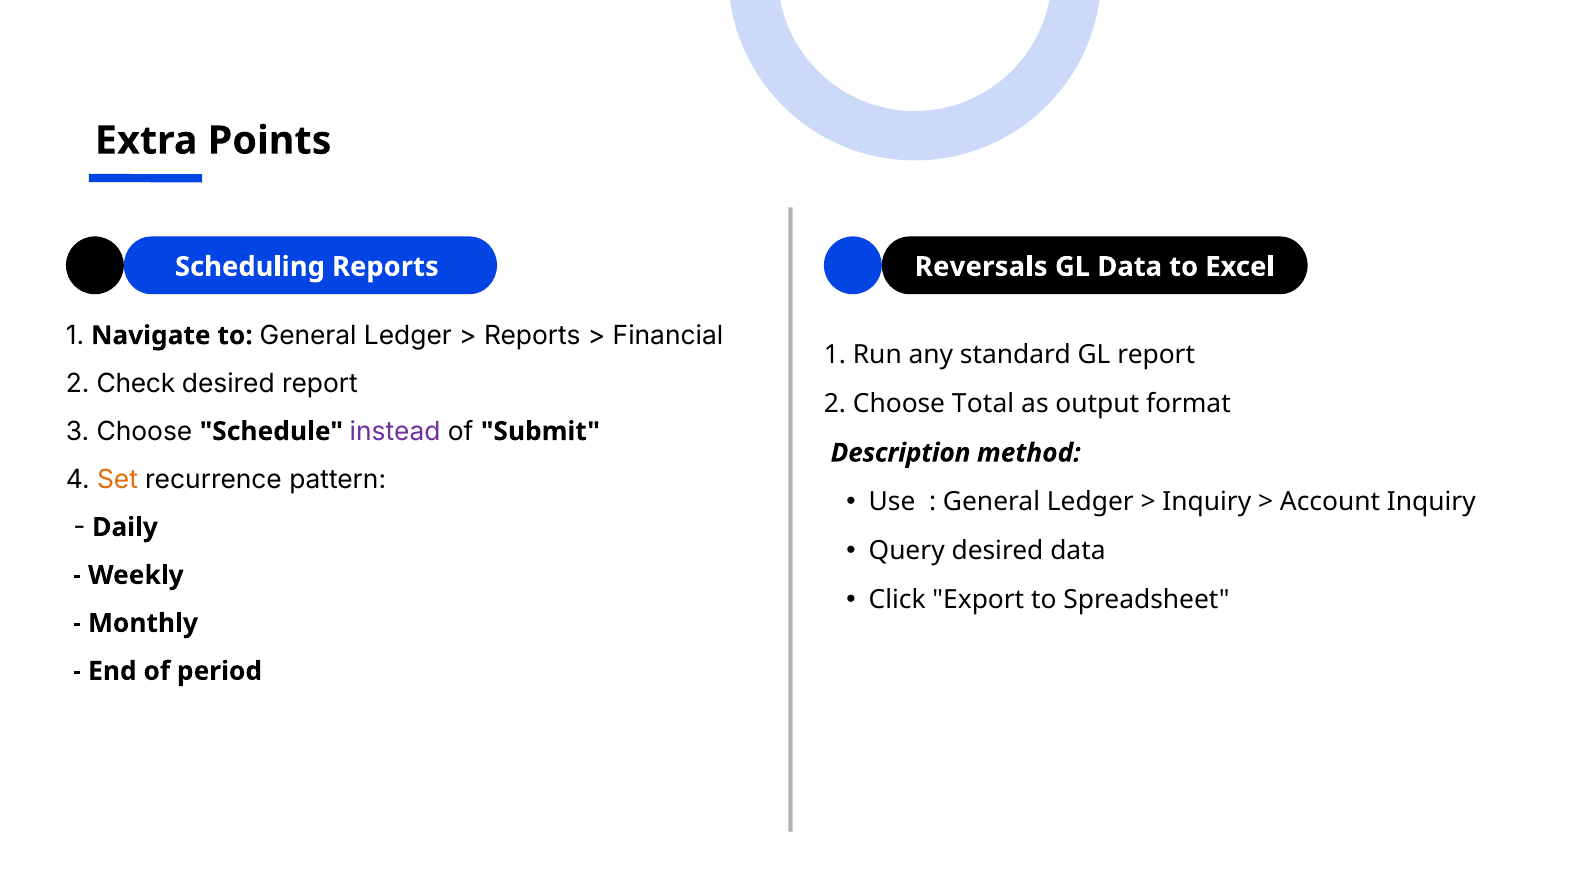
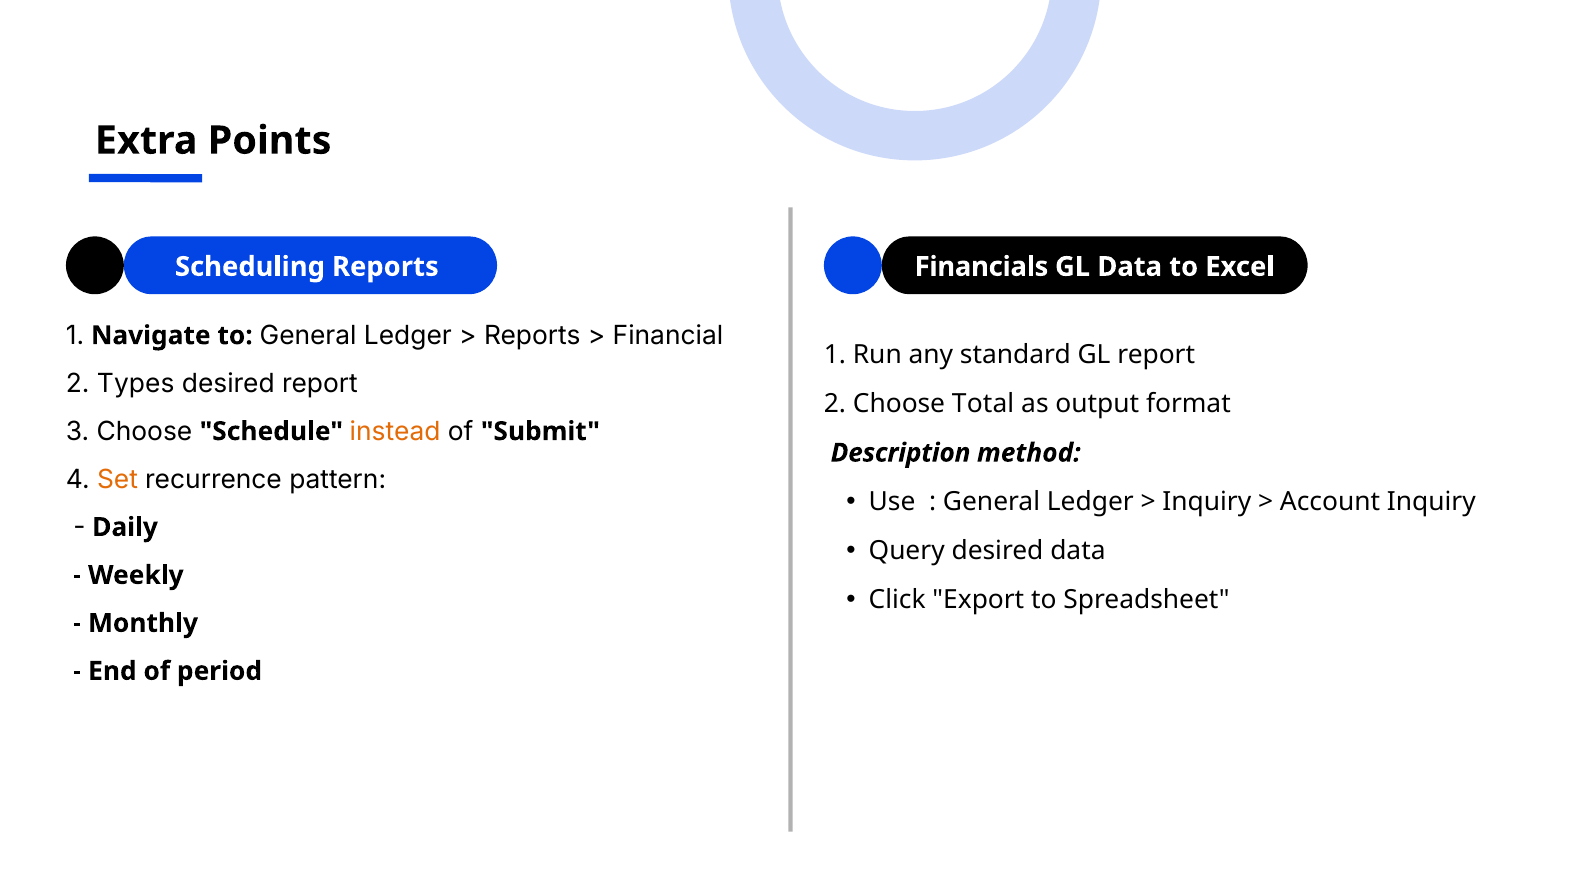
Reversals: Reversals -> Financials (981, 267)
Check: Check -> Types (136, 384)
instead colour: purple -> orange (395, 432)
